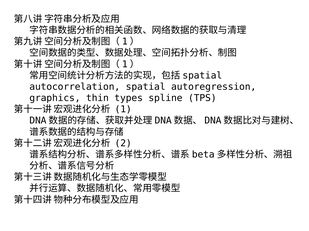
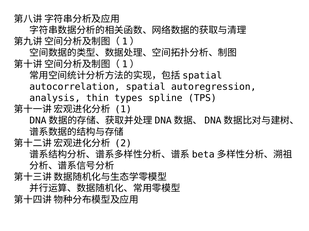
graphics: graphics -> analysis (55, 98)
